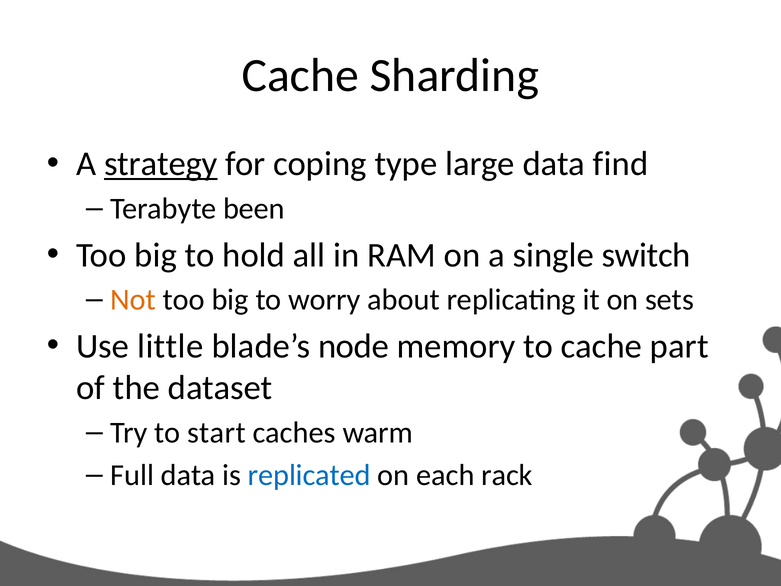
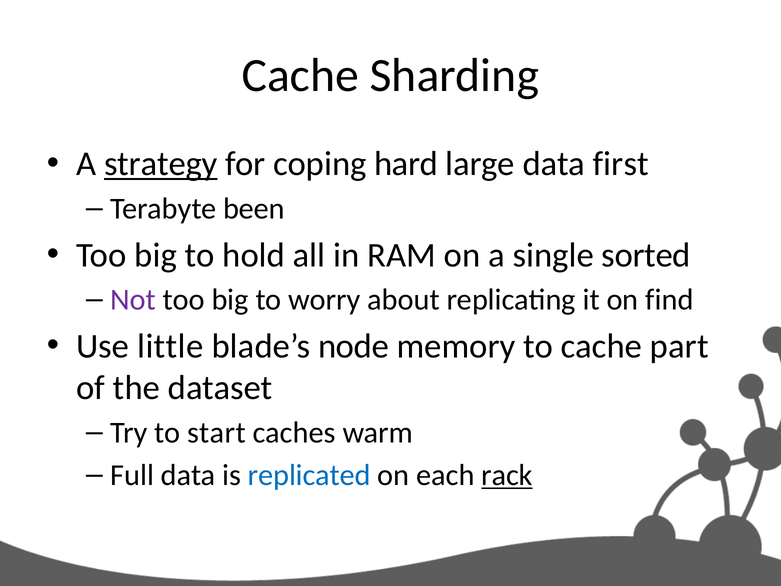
type: type -> hard (406, 164)
find: find -> first (621, 164)
switch: switch -> sorted (646, 255)
Not colour: orange -> purple (133, 300)
sets: sets -> find (669, 300)
rack underline: none -> present (507, 475)
